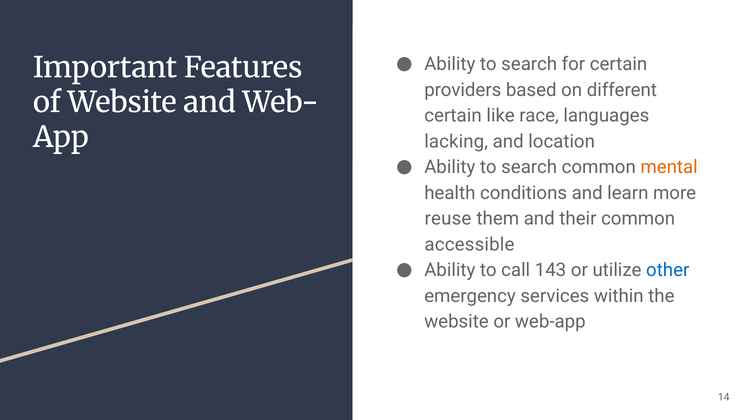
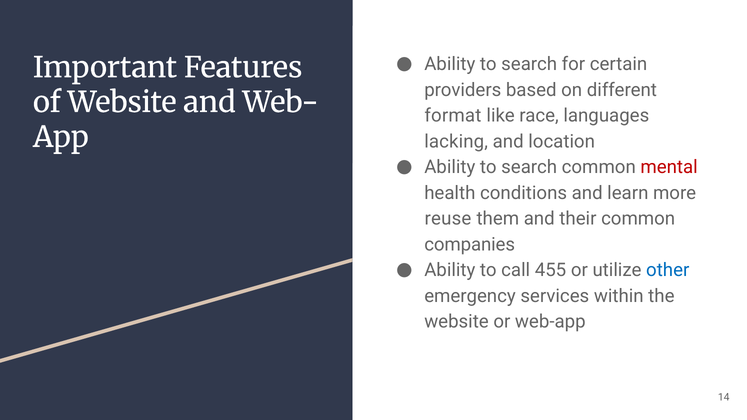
certain: certain -> format (453, 116)
mental colour: orange -> red (669, 167)
accessible: accessible -> companies (470, 245)
143: 143 -> 455 (551, 270)
